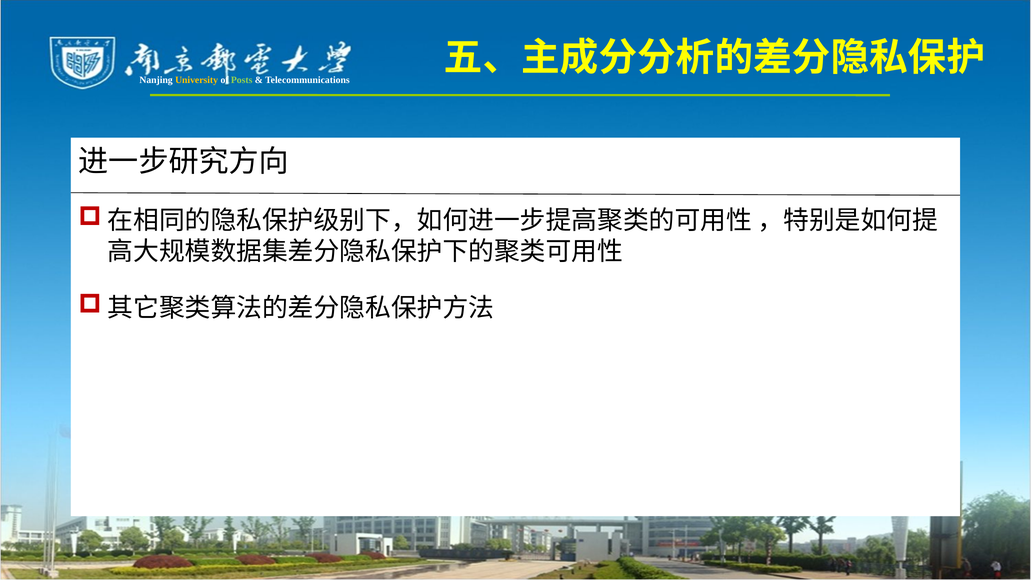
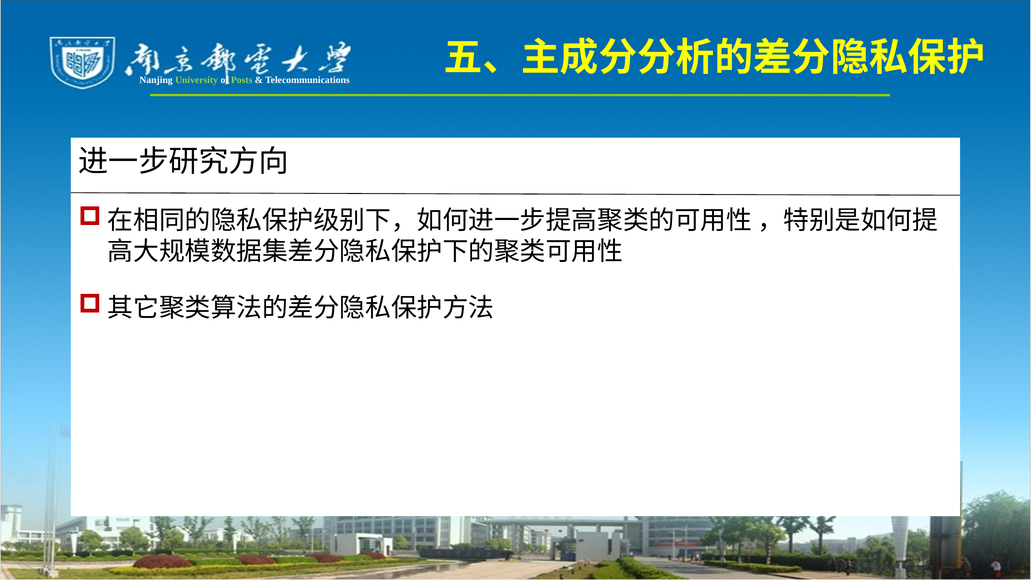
University colour: yellow -> light green (197, 80)
